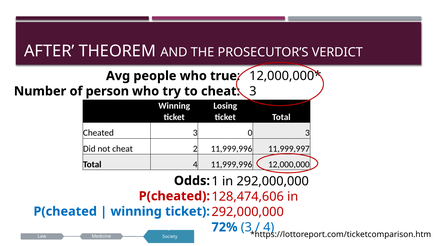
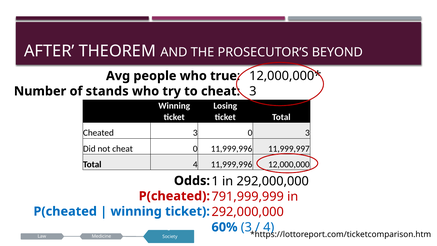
VERDICT: VERDICT -> BEYOND (337, 52)
person: person -> stands (107, 91)
cheat 2: 2 -> 0 (195, 149)
128,474,606: 128,474,606 -> 791,999,999 (248, 196)
72%: 72% -> 60% (225, 227)
